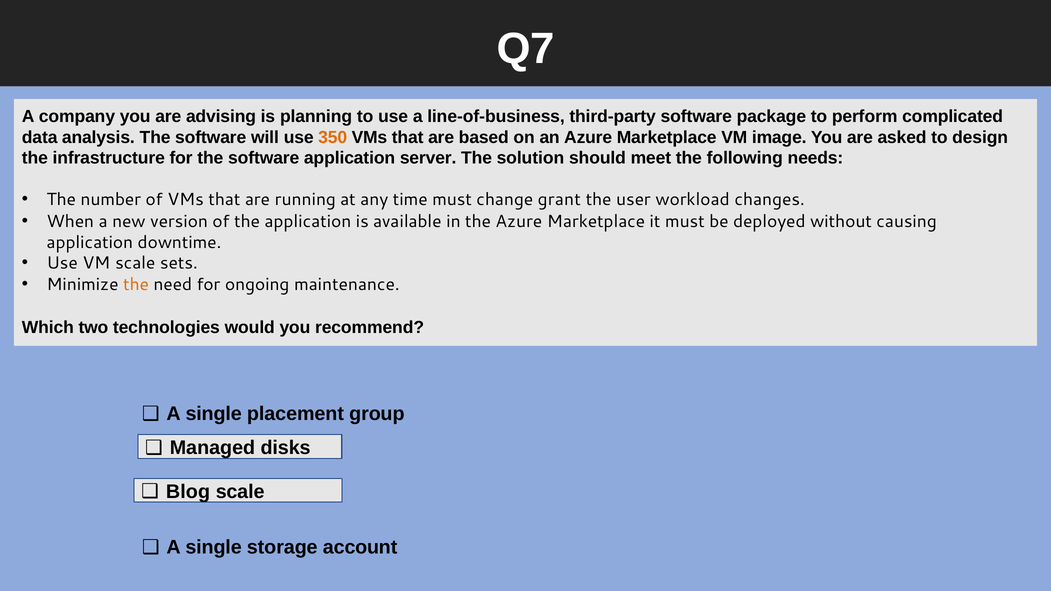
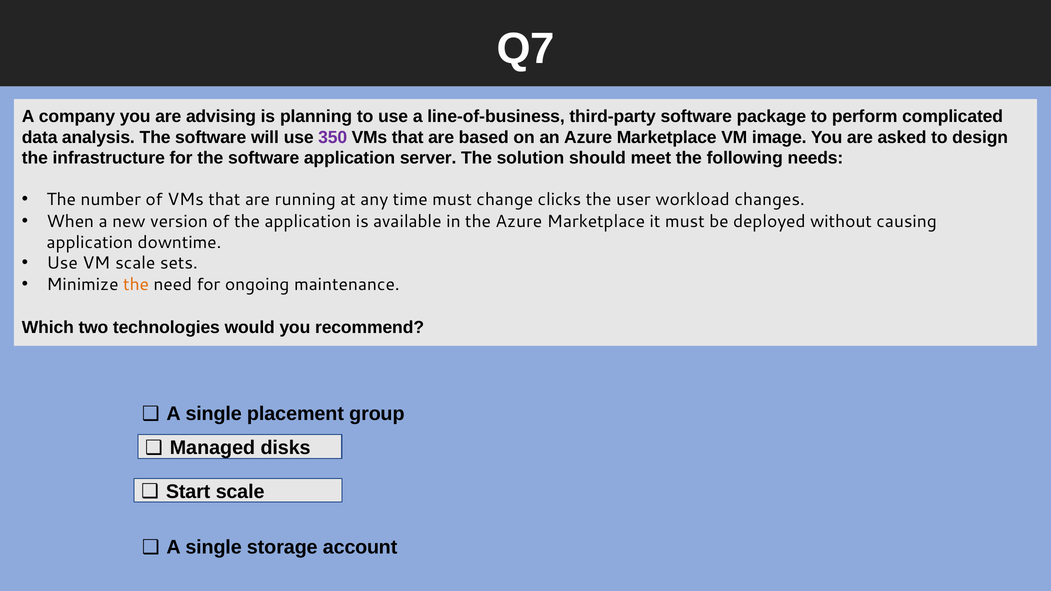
350 colour: orange -> purple (333, 137)
grant: grant -> clicks (559, 199)
Blog: Blog -> Start (188, 492)
